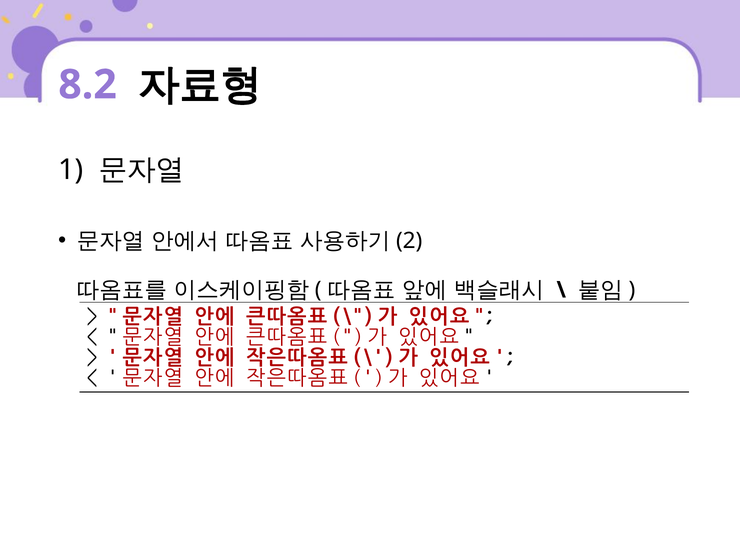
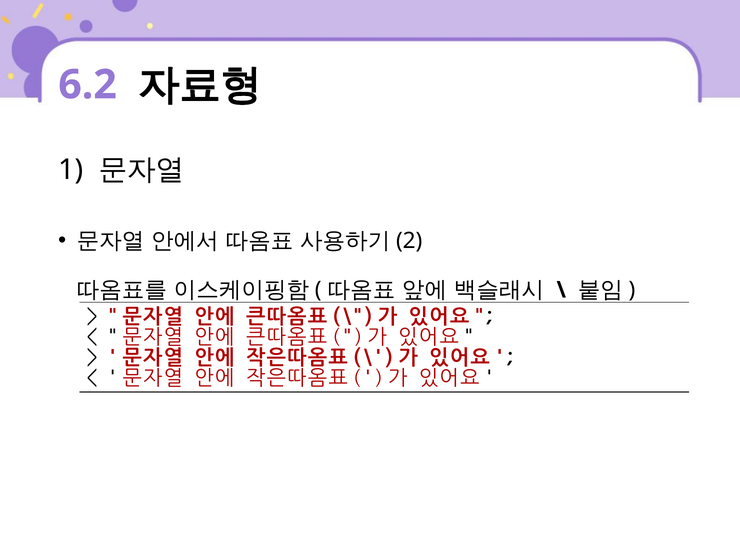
8.2: 8.2 -> 6.2 (88, 85)
